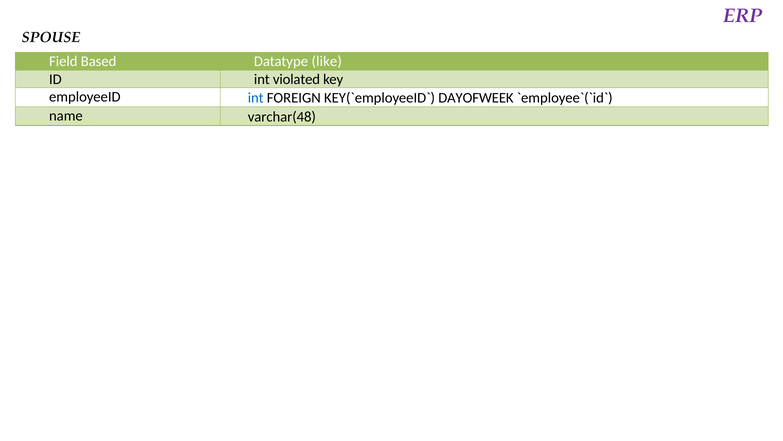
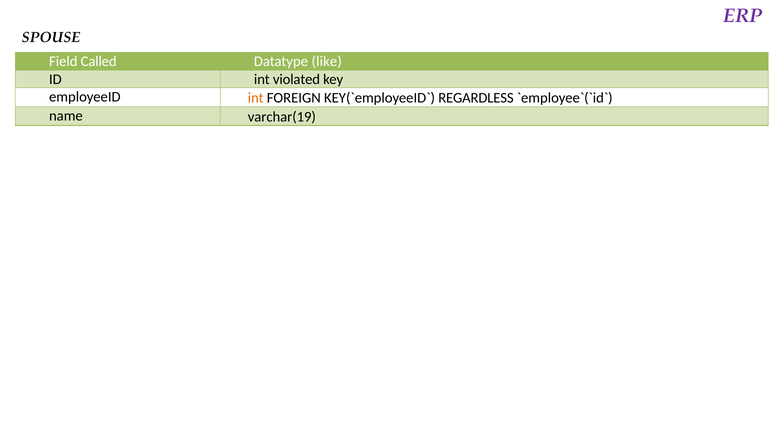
Based: Based -> Called (99, 61)
int colour: blue -> orange (256, 98)
DAYOFWEEK: DAYOFWEEK -> REGARDLESS (476, 98)
varchar(48: varchar(48 -> varchar(19 (282, 117)
